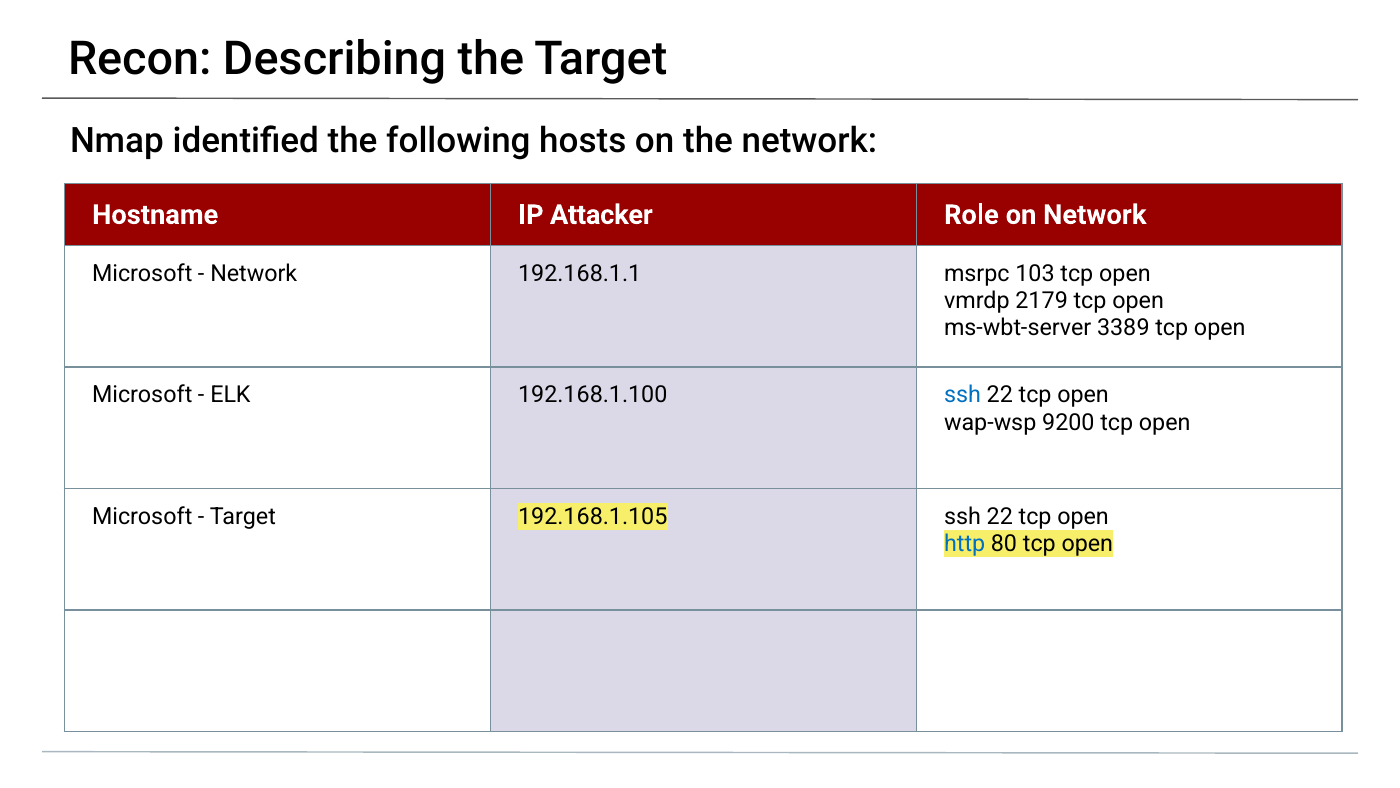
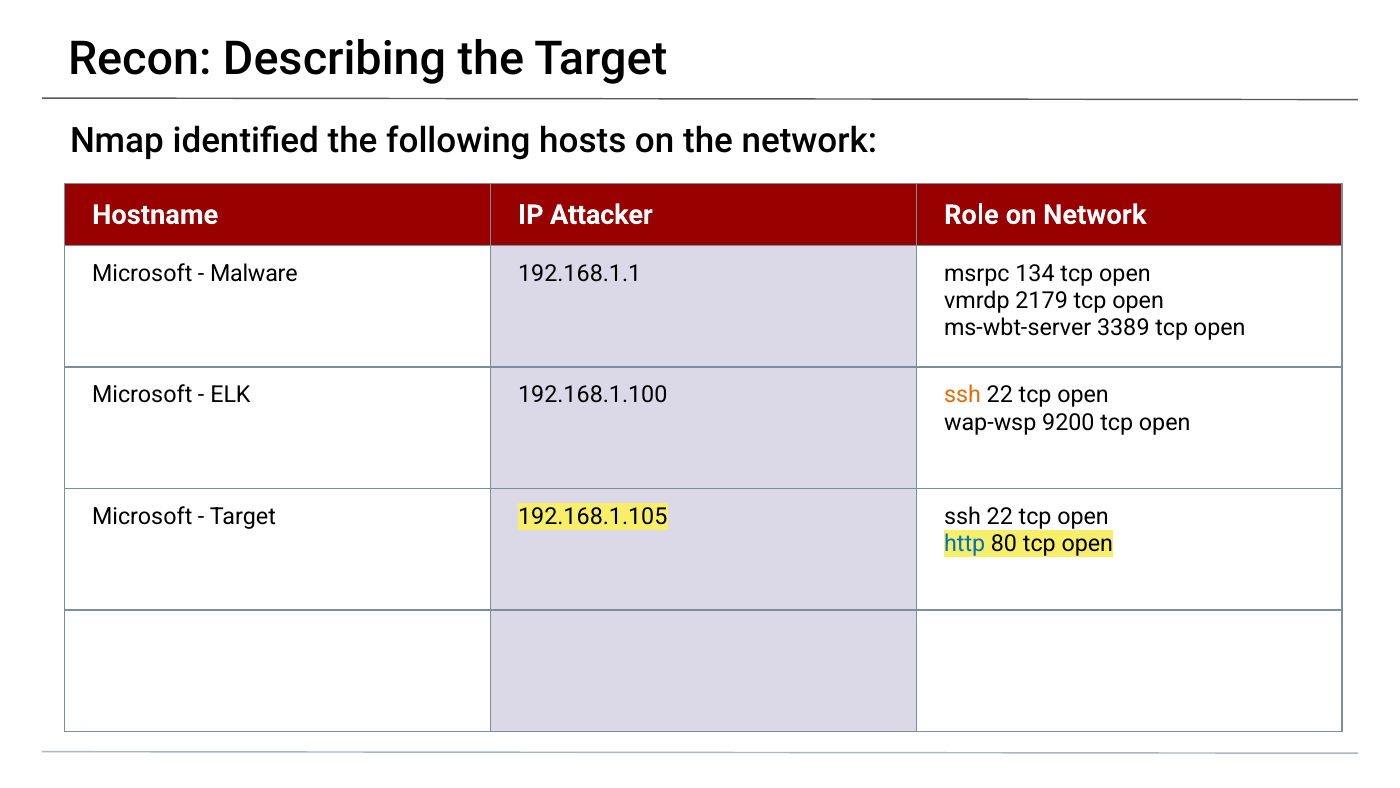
Network: Network -> Malware (254, 273)
103: 103 -> 134 (1035, 273)
ssh colour: blue -> orange (963, 395)
